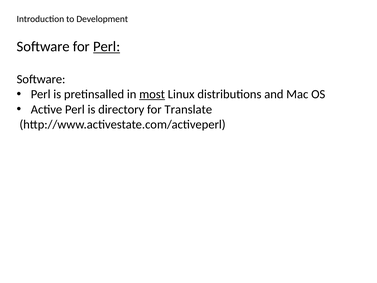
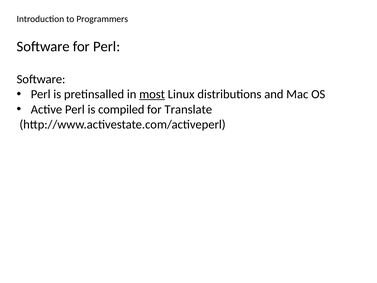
Development: Development -> Programmers (102, 19)
Perl underline: present -> none (107, 47)
directory: directory -> compiled (121, 109)
